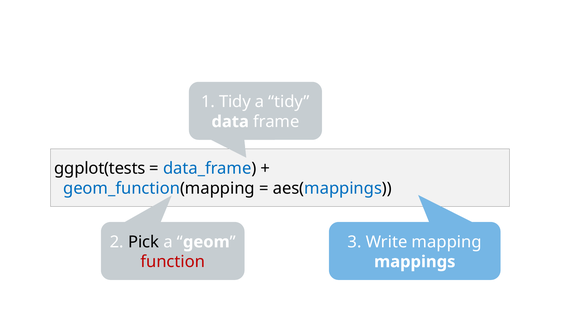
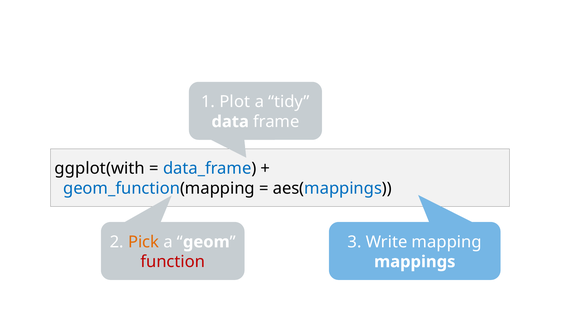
1 Tidy: Tidy -> Plot (235, 102)
ggplot(tests: ggplot(tests -> ggplot(with (100, 169)
Pick colour: black -> orange (144, 242)
